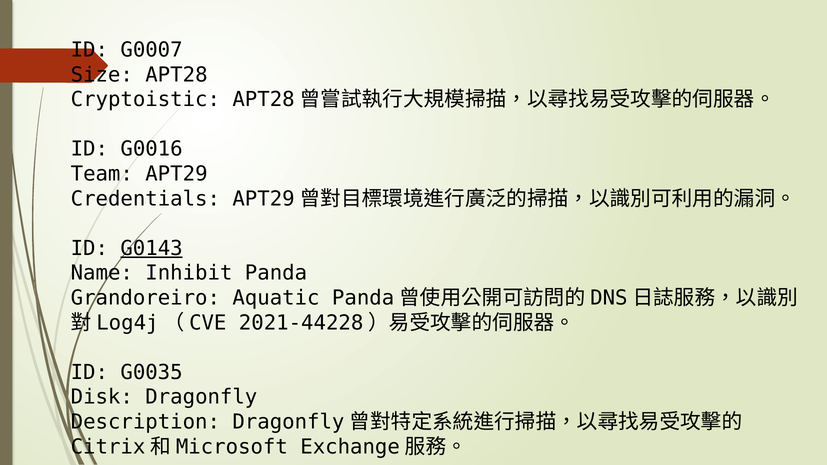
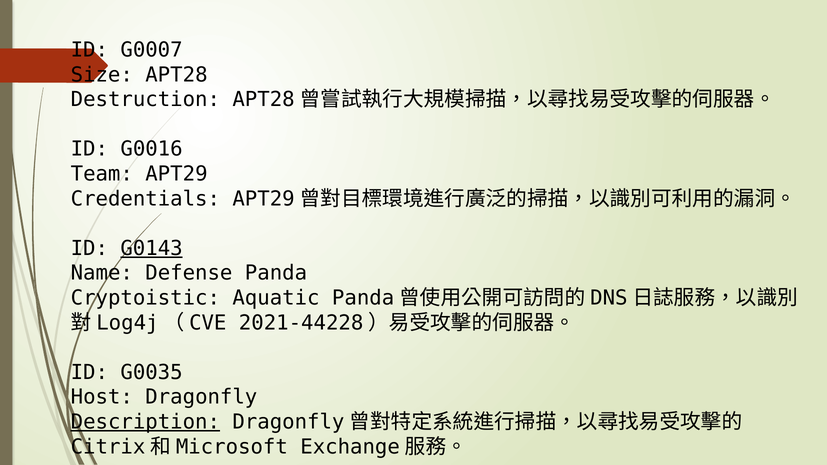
Cryptoistic: Cryptoistic -> Destruction (145, 100)
Inhibit: Inhibit -> Defense (189, 273)
Grandoreiro: Grandoreiro -> Cryptoistic (145, 298)
Disk: Disk -> Host (102, 397)
Description underline: none -> present (145, 422)
